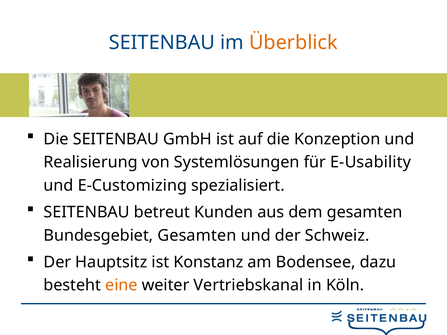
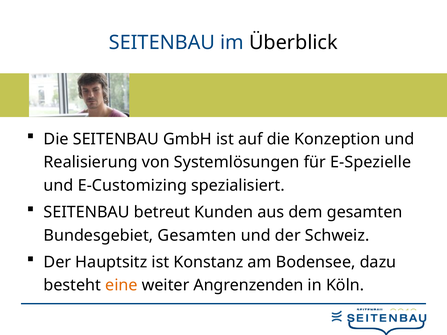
Überblick colour: orange -> black (293, 43)
E-Usability: E-Usability -> E-Spezielle (371, 162)
Vertriebskanal: Vertriebskanal -> Angrenzenden (249, 285)
